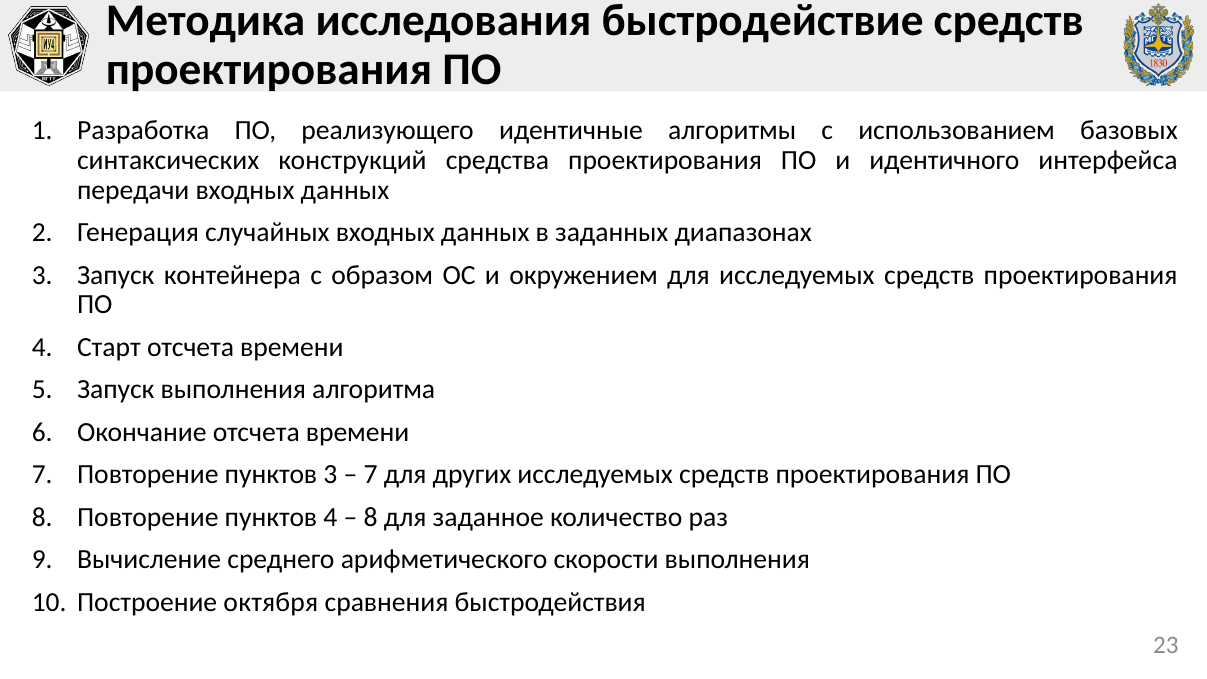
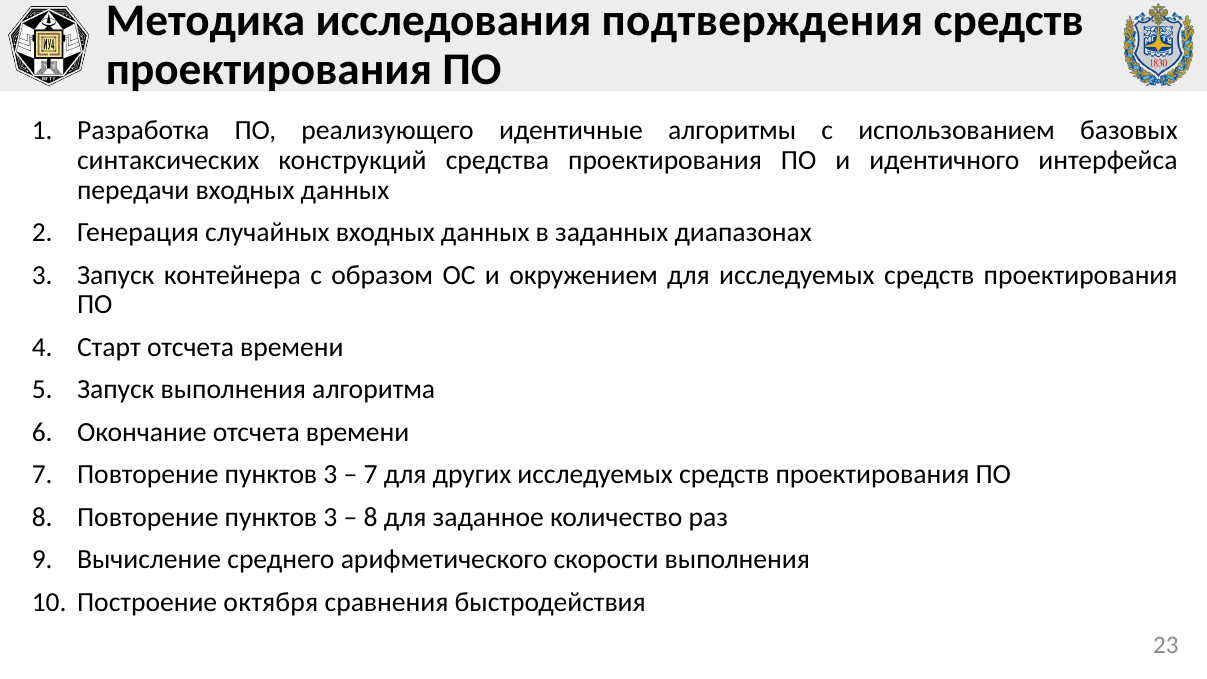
быстродействие: быстродействие -> подтверждения (762, 21)
8 Повторение пунктов 4: 4 -> 3 (330, 517)
